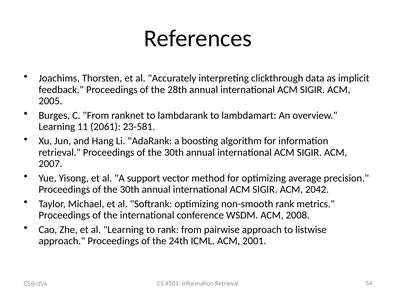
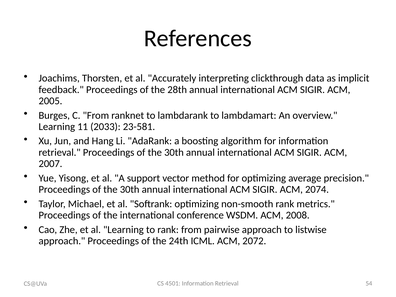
2061: 2061 -> 2033 (105, 127)
2042: 2042 -> 2074 (317, 189)
2001: 2001 -> 2072 (254, 241)
